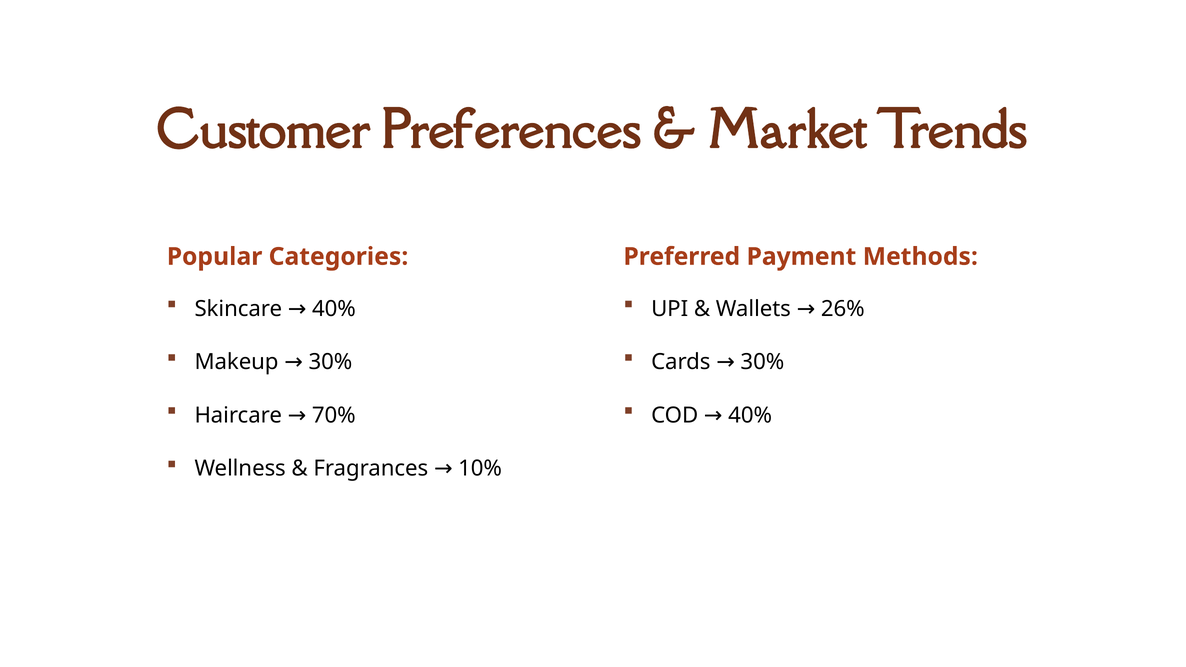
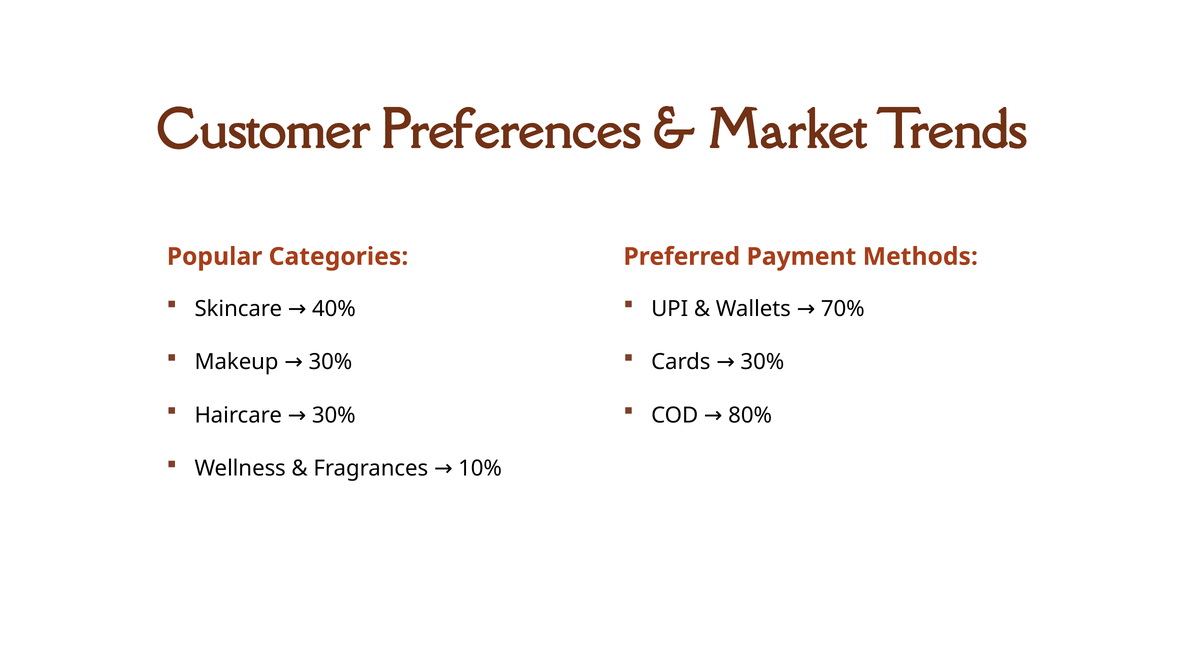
26%: 26% -> 70% (843, 309)
Haircare 70%: 70% -> 30% (334, 415)
COD 40%: 40% -> 80% (750, 415)
